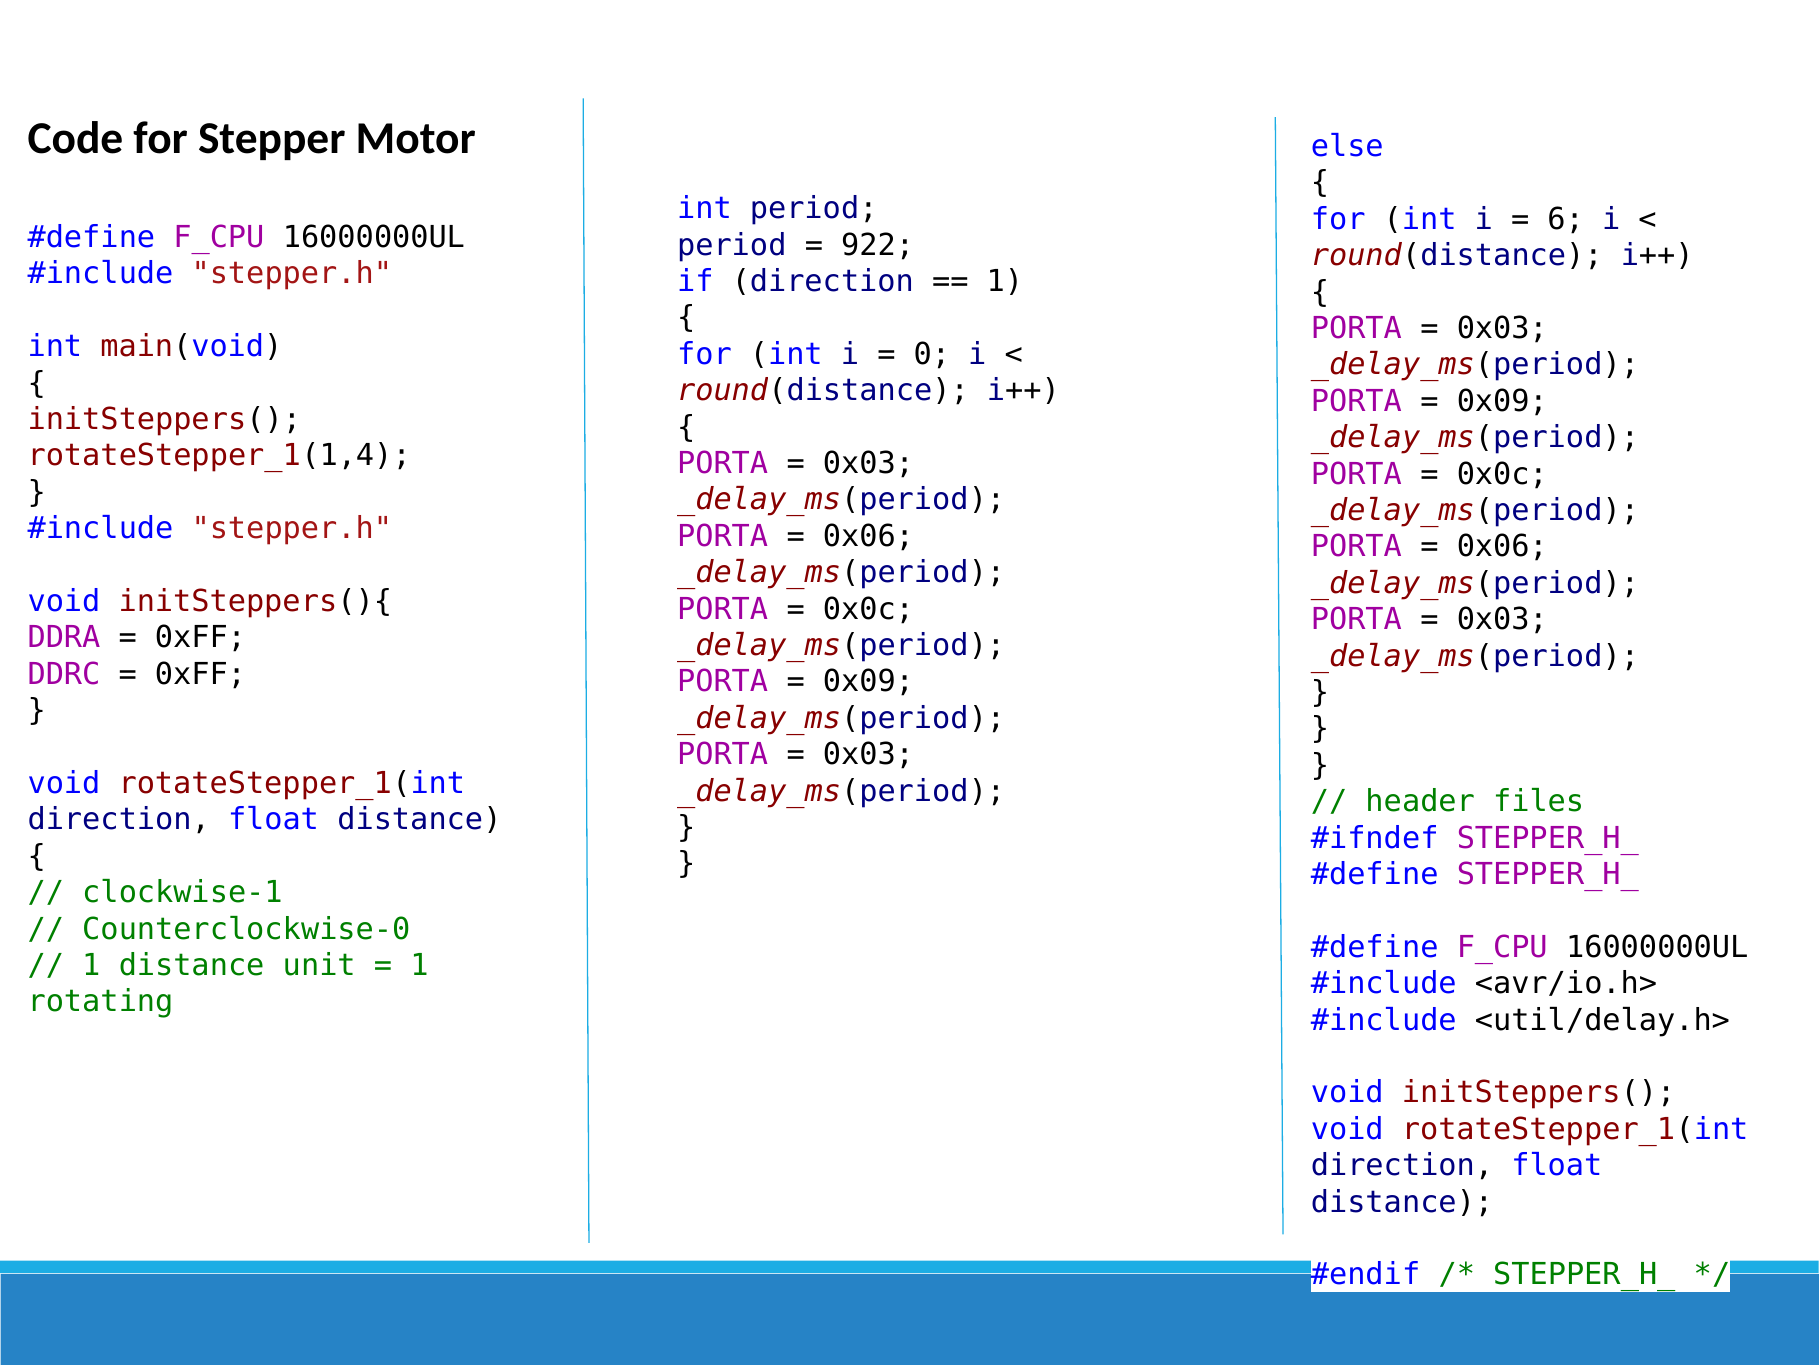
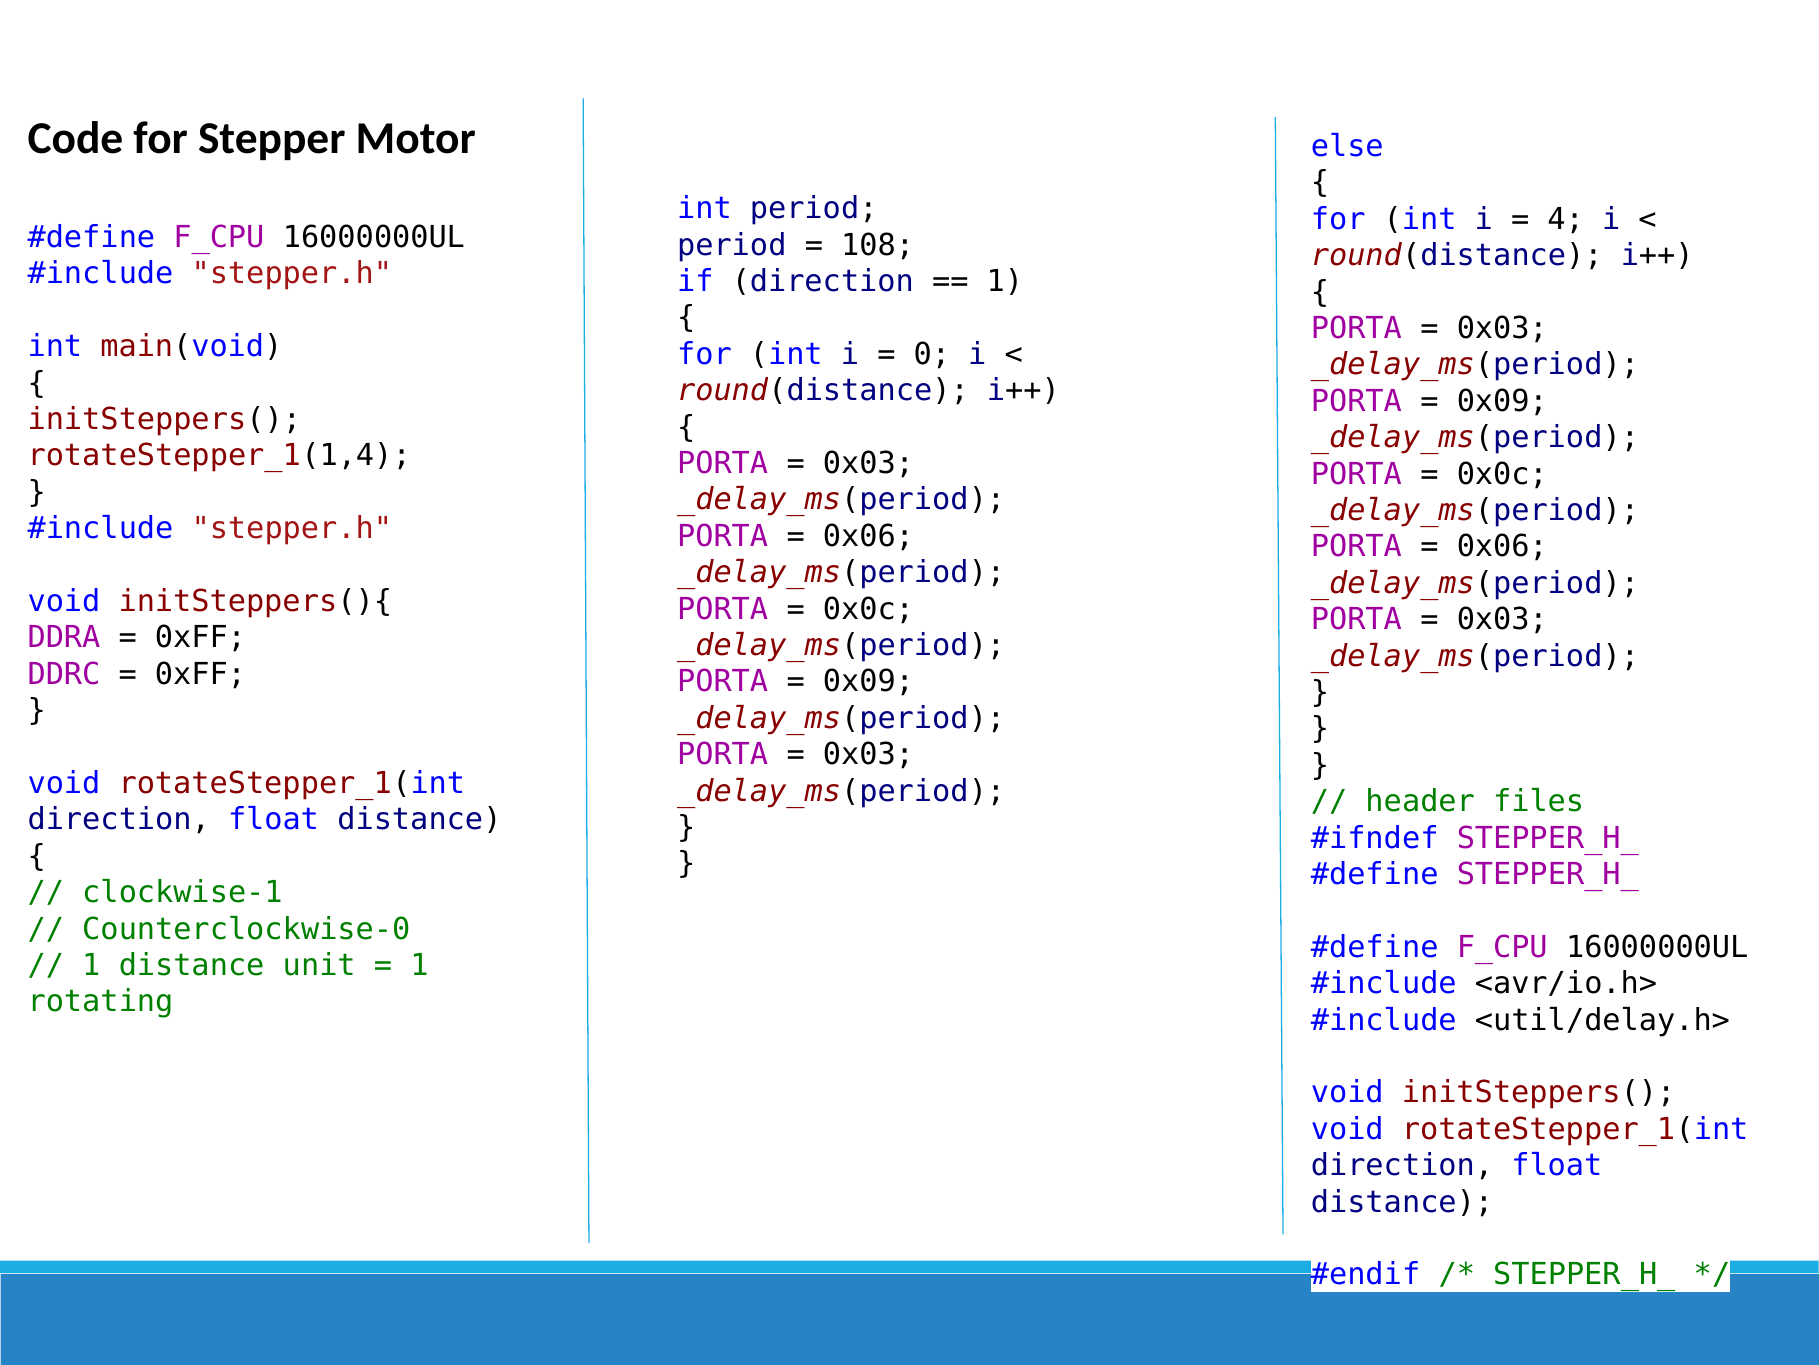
6: 6 -> 4 (1566, 219)
922: 922 -> 108 (878, 245)
